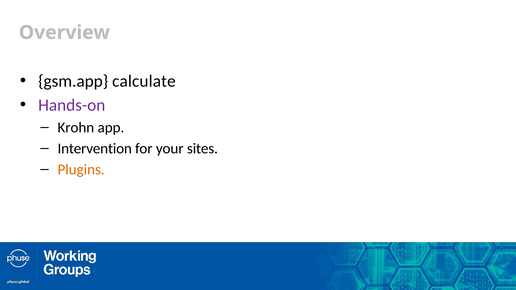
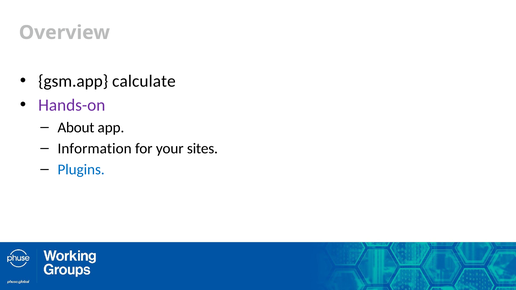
Krohn: Krohn -> About (76, 127)
Intervention: Intervention -> Information (95, 149)
Plugins colour: orange -> blue (81, 170)
